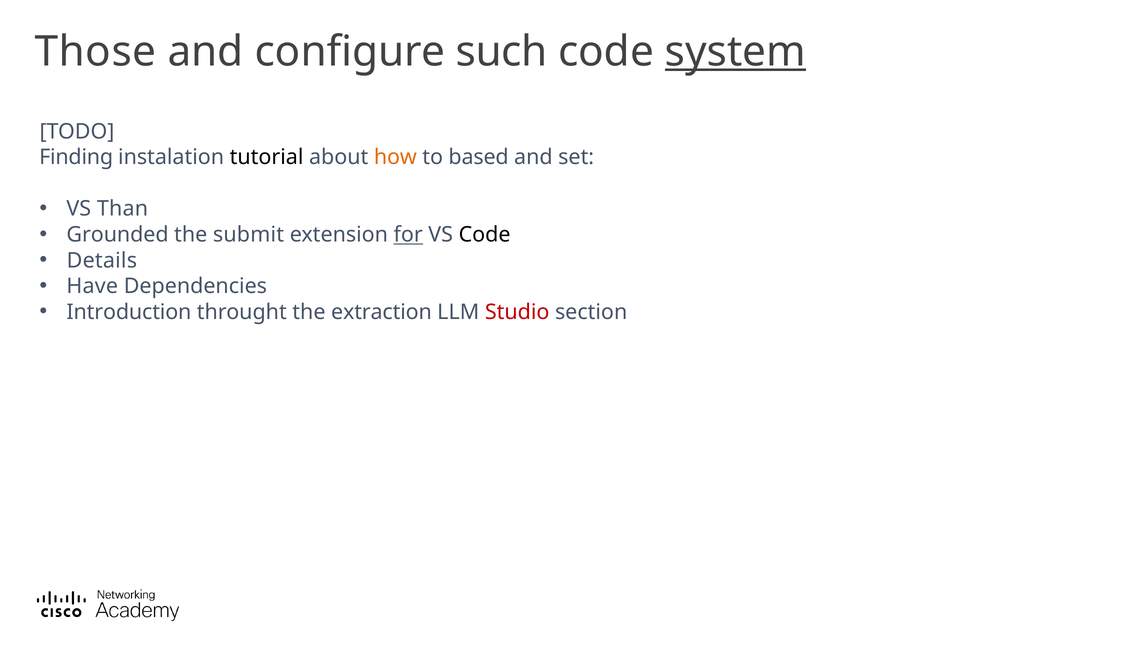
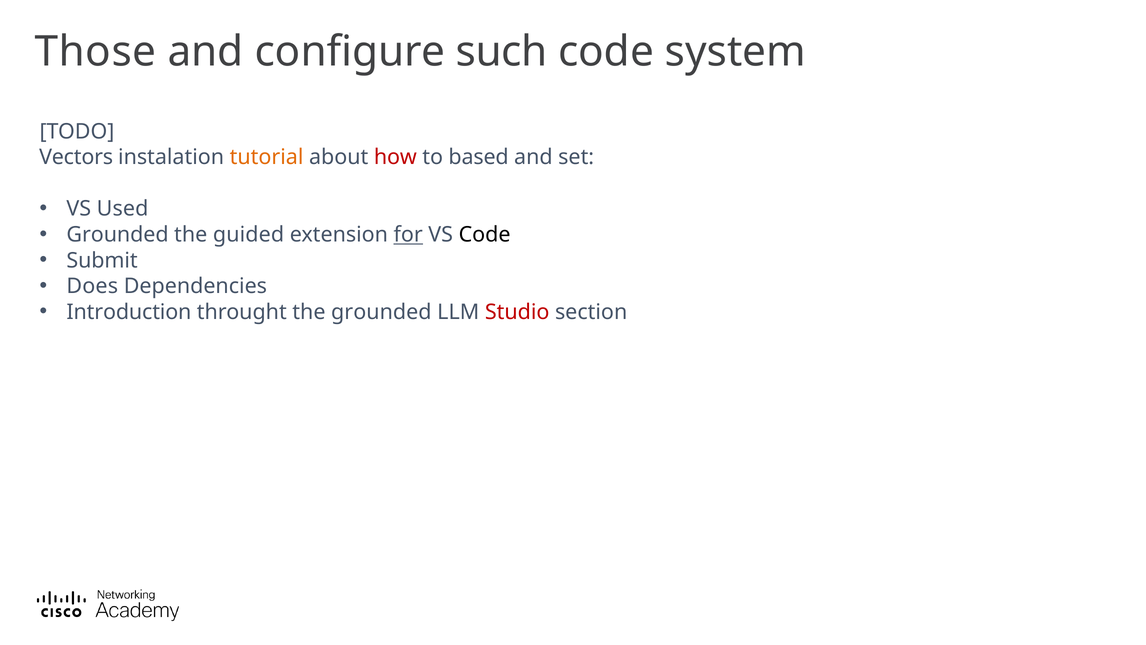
system underline: present -> none (735, 52)
Finding: Finding -> Vectors (76, 157)
tutorial colour: black -> orange (267, 157)
how colour: orange -> red (395, 157)
Than: Than -> Used (123, 209)
submit: submit -> guided (249, 235)
Details: Details -> Submit (102, 260)
Have: Have -> Does (92, 286)
the extraction: extraction -> grounded (381, 312)
